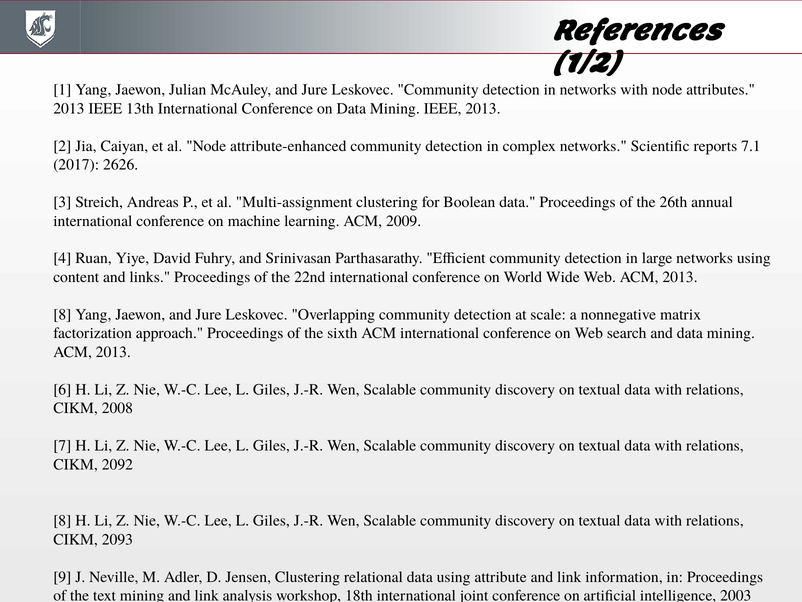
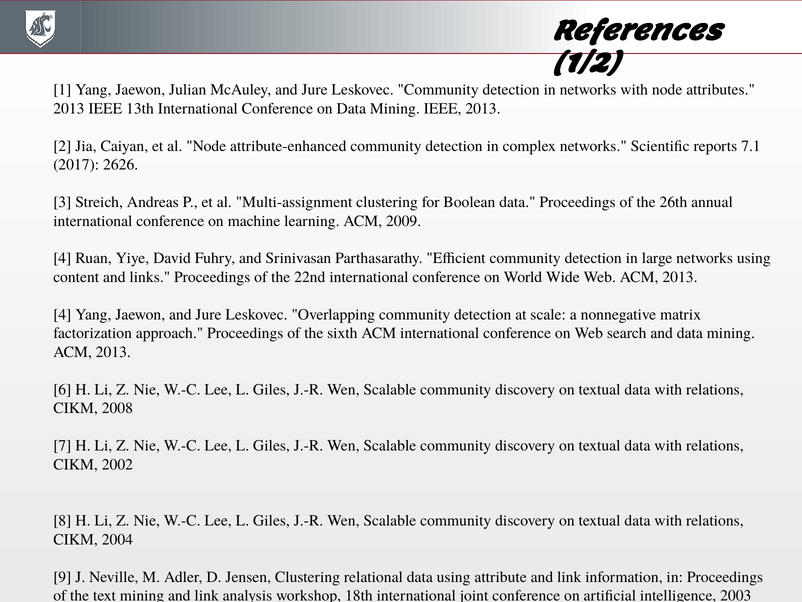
8: 8 -> 4 (62, 314)
2092: 2092 -> 2002 (117, 464)
2093: 2093 -> 2004 (117, 539)
